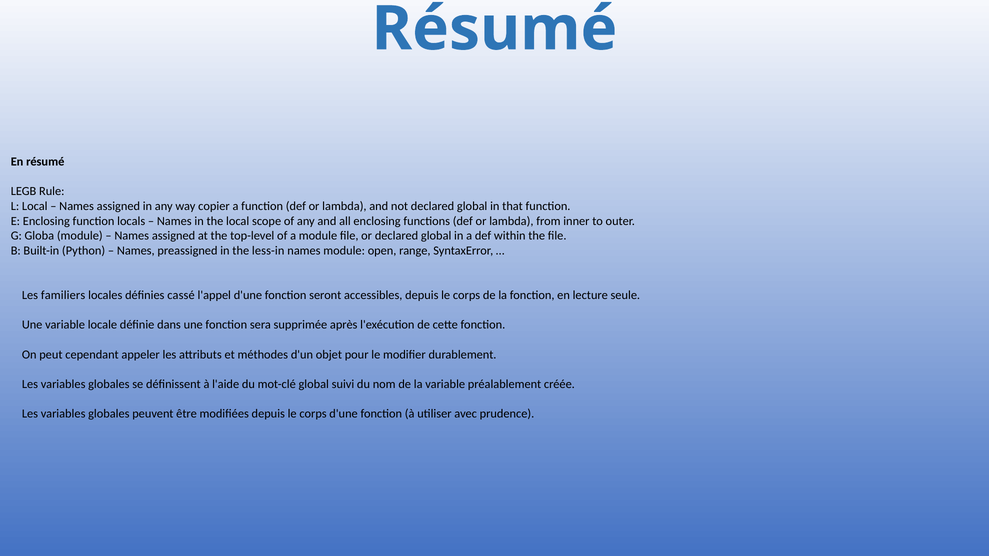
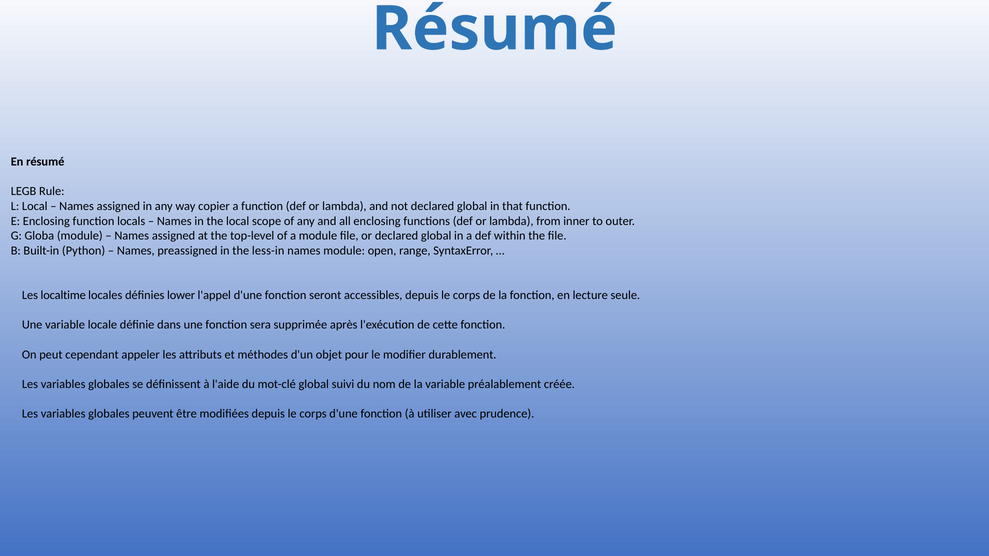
familiers: familiers -> localtime (63, 295)
cassé: cassé -> lower (181, 295)
